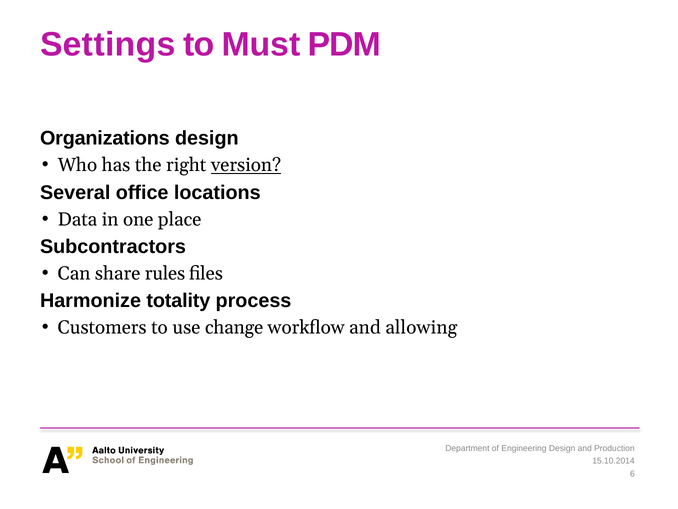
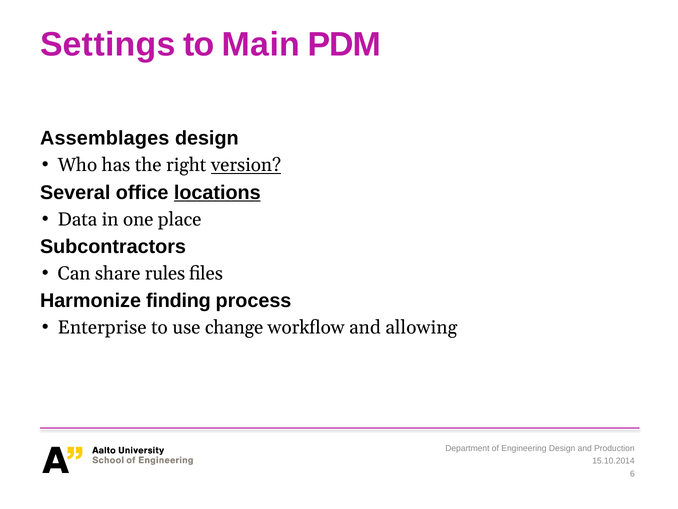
Must: Must -> Main (261, 45)
Organizations: Organizations -> Assemblages (105, 138)
locations underline: none -> present (217, 192)
totality: totality -> finding (178, 300)
Customers: Customers -> Enterprise (102, 327)
